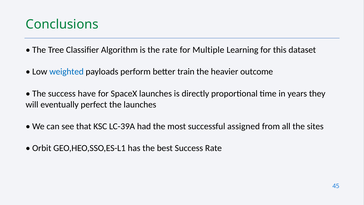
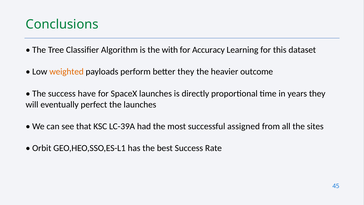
the rate: rate -> with (170, 50)
Multiple: Multiple -> Accuracy (208, 50)
weighted colour: blue -> orange (67, 72)
better train: train -> they (186, 72)
